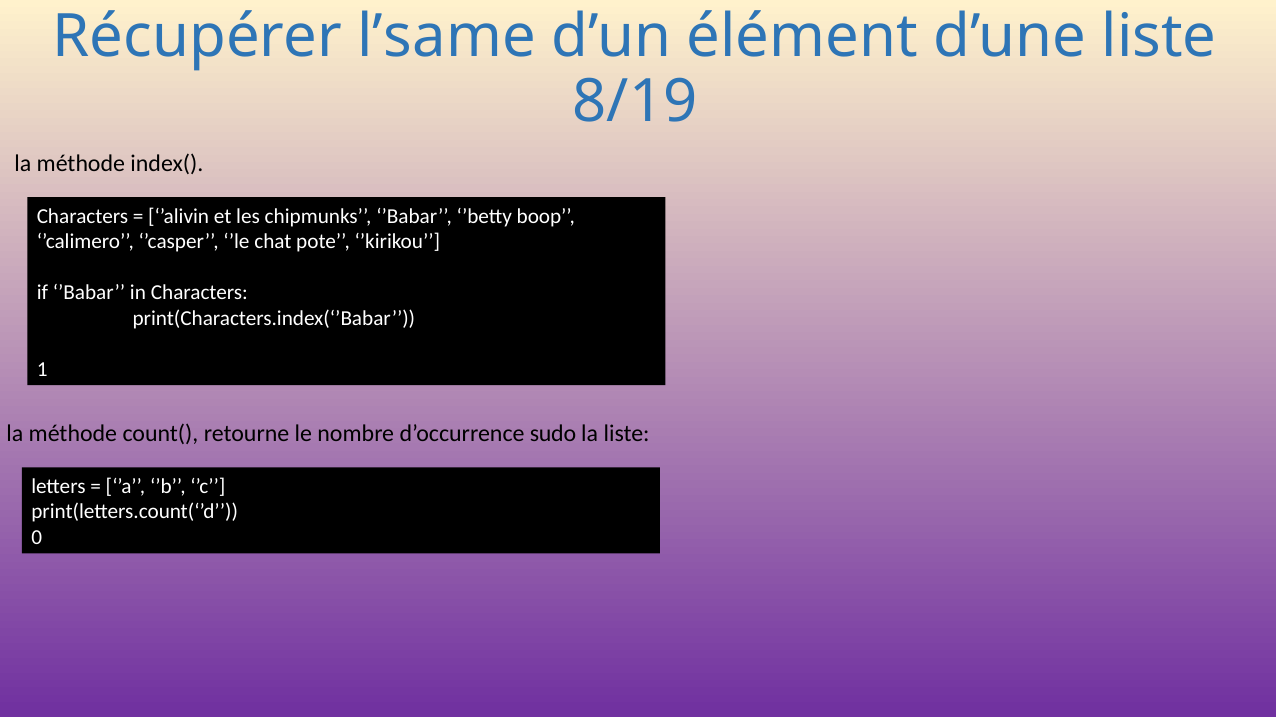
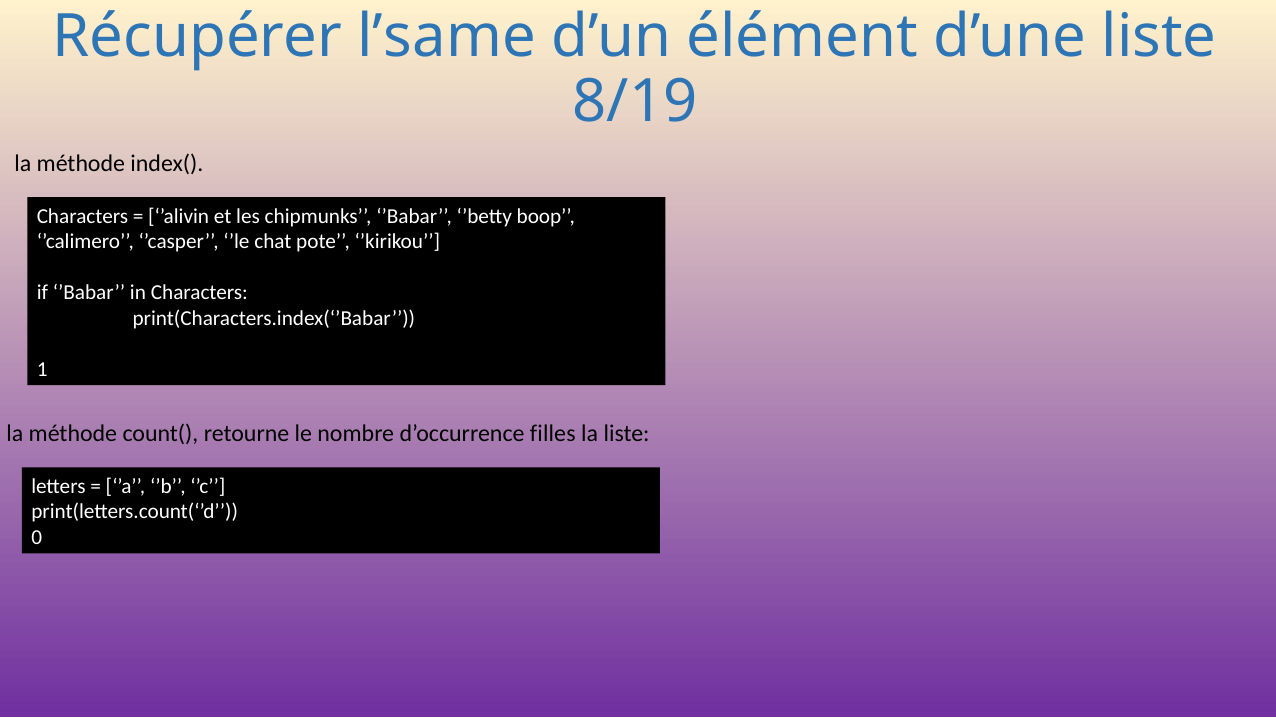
sudo: sudo -> filles (553, 434)
